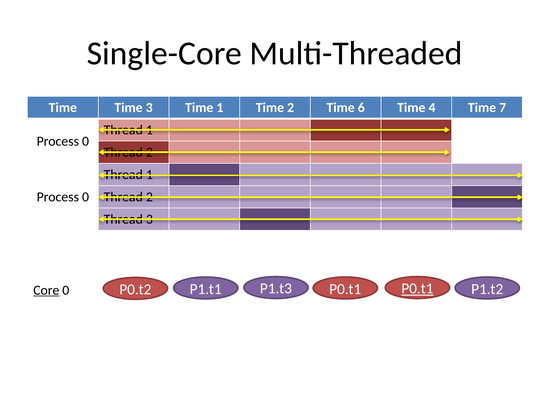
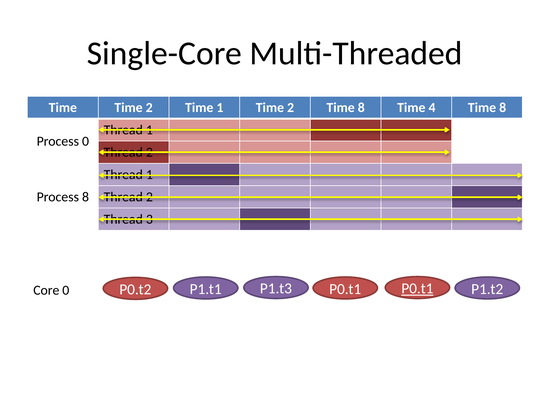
Time Time 3: 3 -> 2 (149, 108)
2 Time 6: 6 -> 8 (361, 108)
4 Time 7: 7 -> 8 (503, 108)
0: 0 -> 8 (85, 197)
Core underline: present -> none (46, 290)
